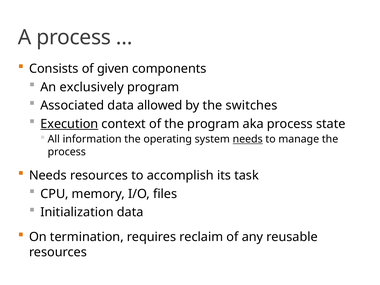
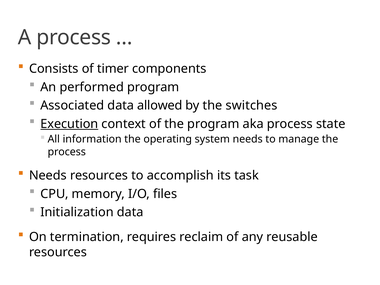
given: given -> timer (113, 69)
exclusively: exclusively -> performed (92, 87)
needs underline: present -> none (248, 139)
